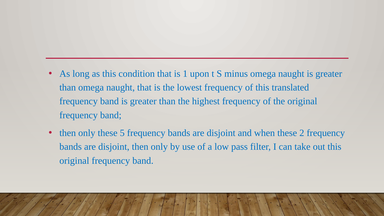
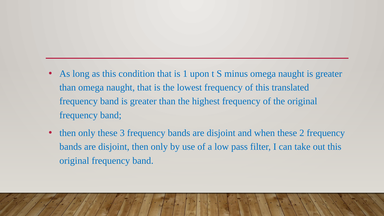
5: 5 -> 3 (122, 133)
